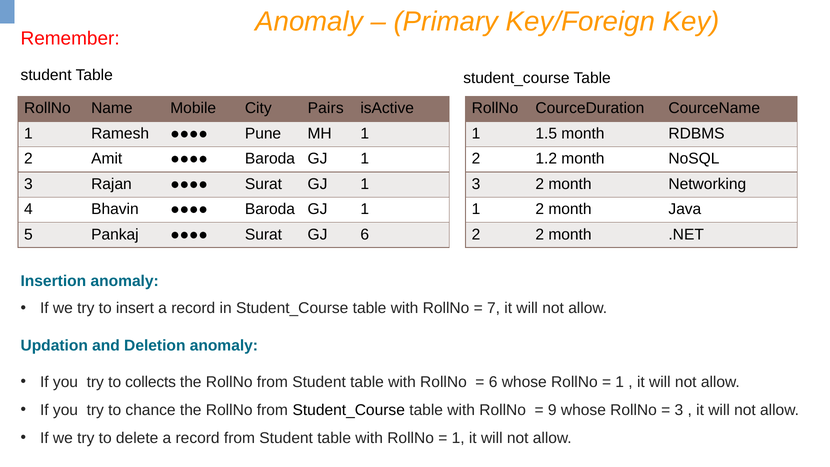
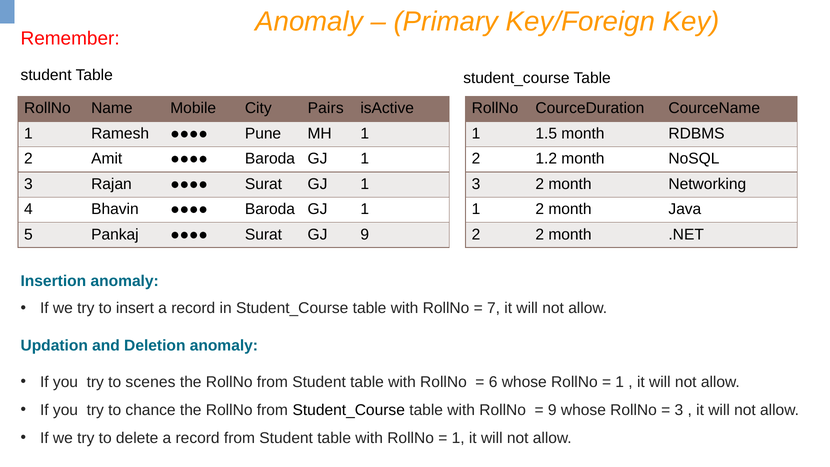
GJ 6: 6 -> 9 (365, 234)
collects: collects -> scenes (150, 382)
